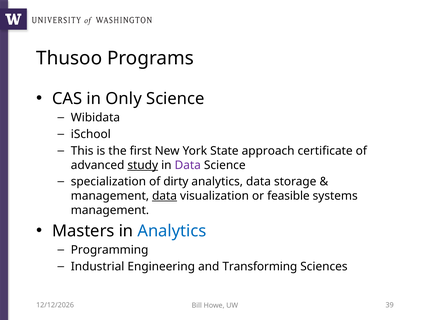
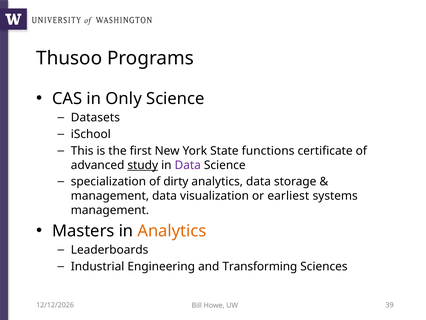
Wibidata: Wibidata -> Datasets (95, 118)
approach: approach -> functions (268, 151)
data underline: present -> none (165, 196)
feasible: feasible -> earliest (288, 196)
Analytics colour: blue -> orange (172, 231)
Programming: Programming -> Leaderboards (110, 250)
